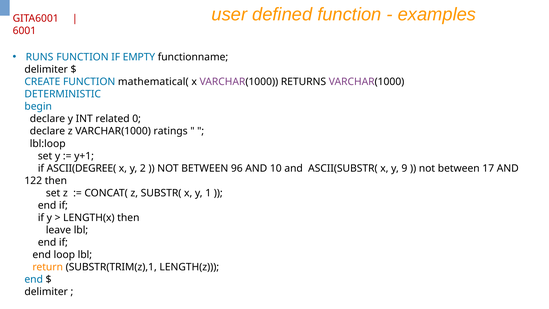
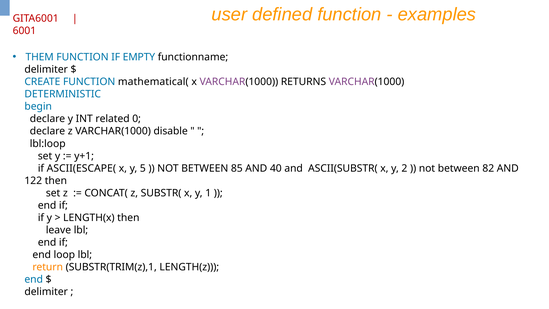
RUNS: RUNS -> THEM (40, 57)
ratings: ratings -> disable (171, 131)
ASCII(DEGREE(: ASCII(DEGREE( -> ASCII(ESCAPE( (81, 168)
2: 2 -> 5 (143, 168)
96: 96 -> 85 (237, 168)
10: 10 -> 40 (276, 168)
9: 9 -> 2 (404, 168)
17: 17 -> 82 (488, 168)
